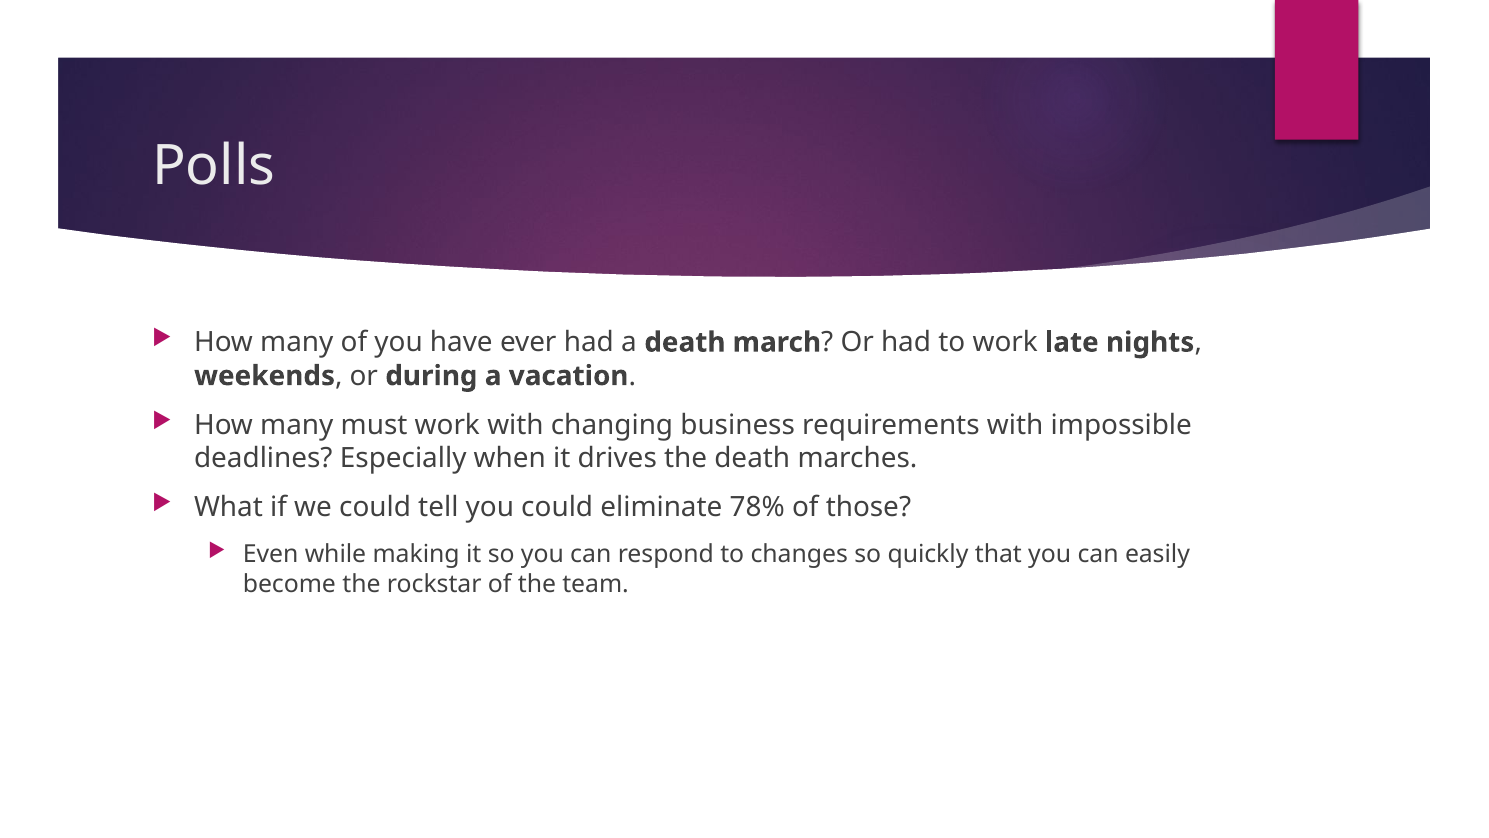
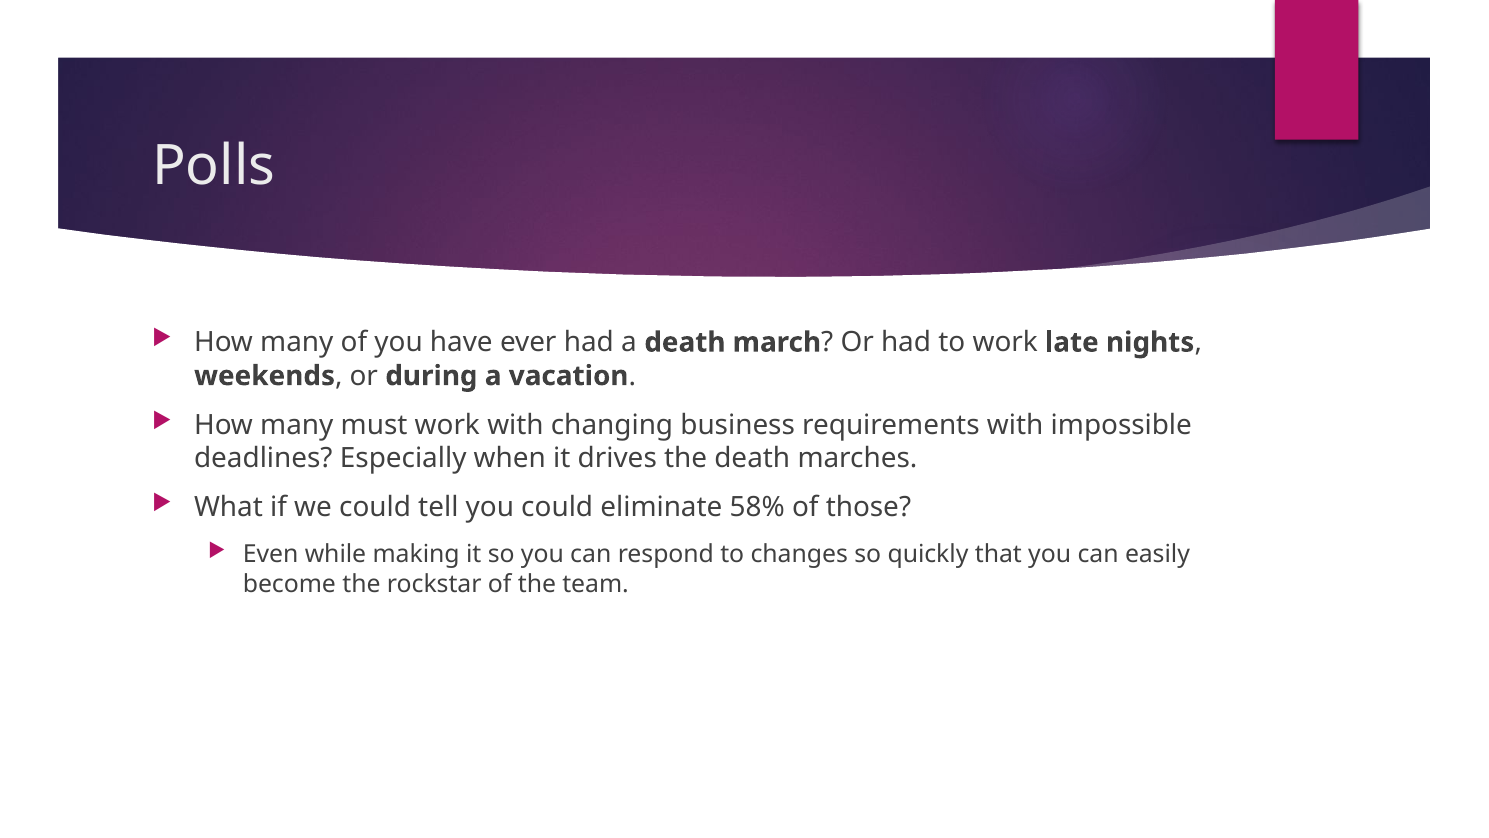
78%: 78% -> 58% (757, 507)
